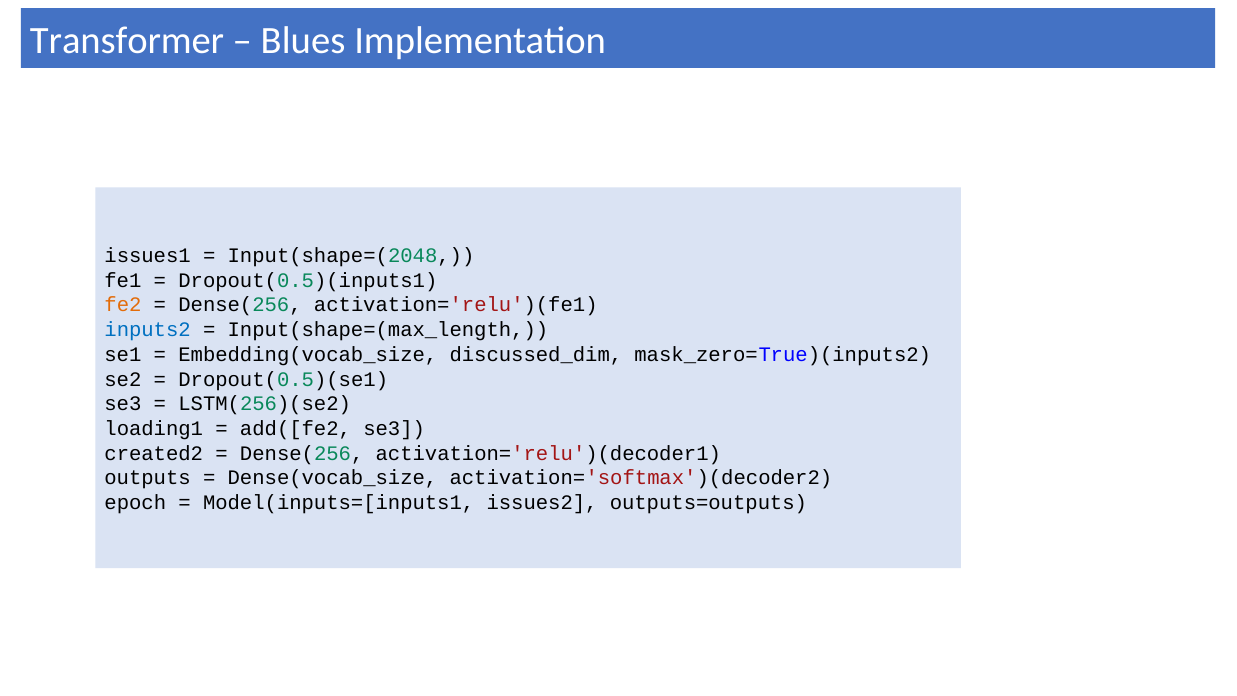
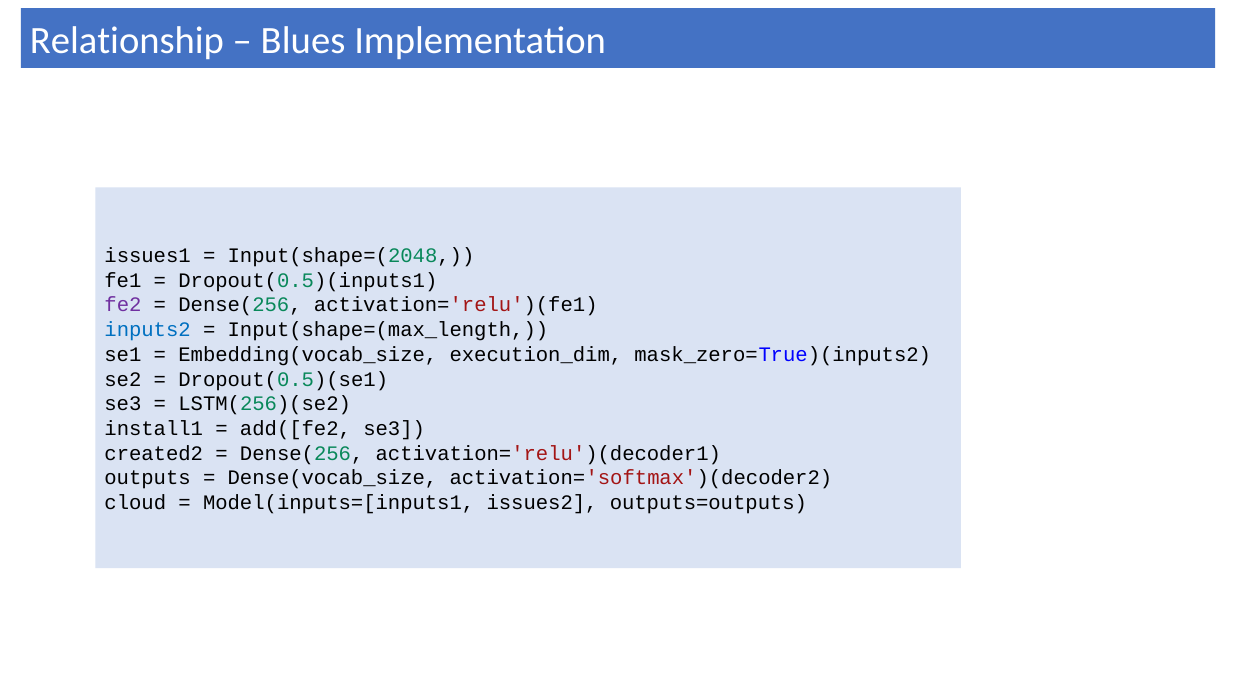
Transformer: Transformer -> Relationship (127, 41)
fe2 colour: orange -> purple (123, 305)
discussed_dim: discussed_dim -> execution_dim (536, 354)
loading1: loading1 -> install1 (154, 429)
epoch: epoch -> cloud (135, 503)
